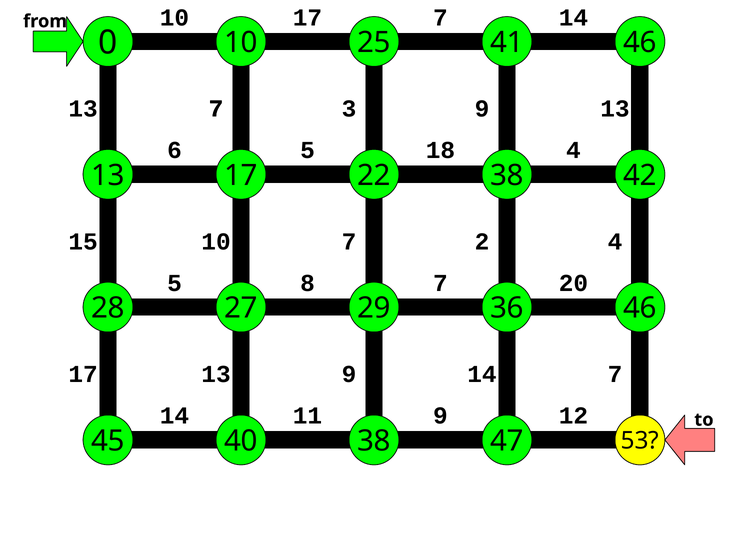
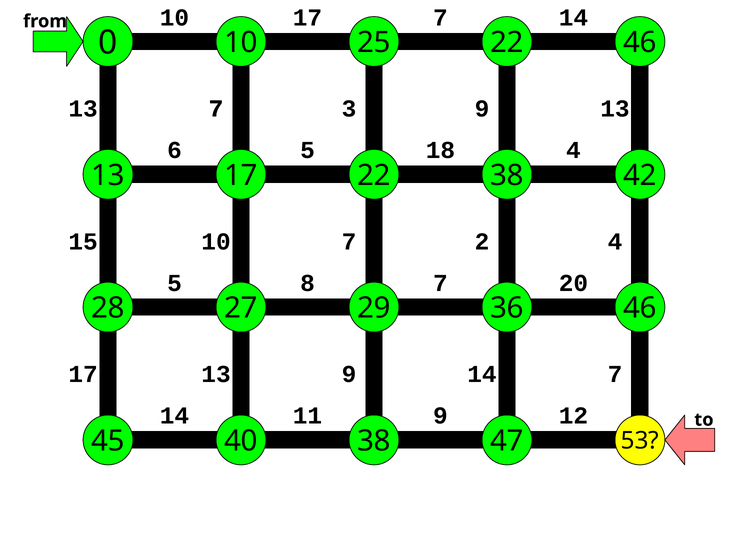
25 41: 41 -> 22 (507, 43)
